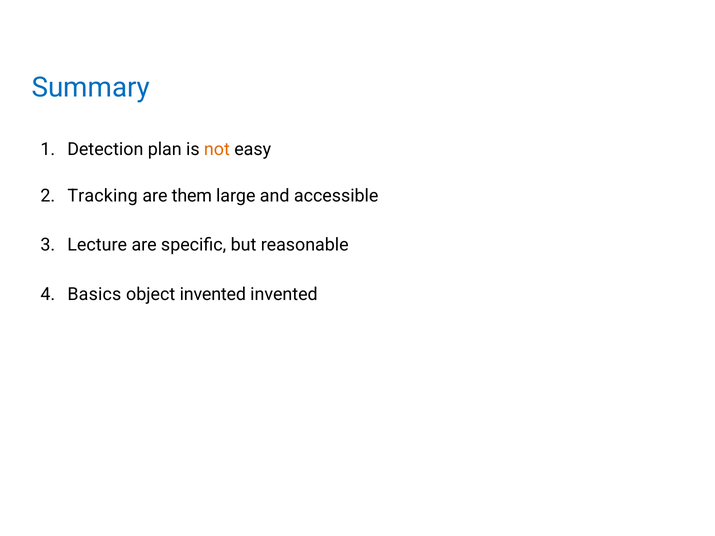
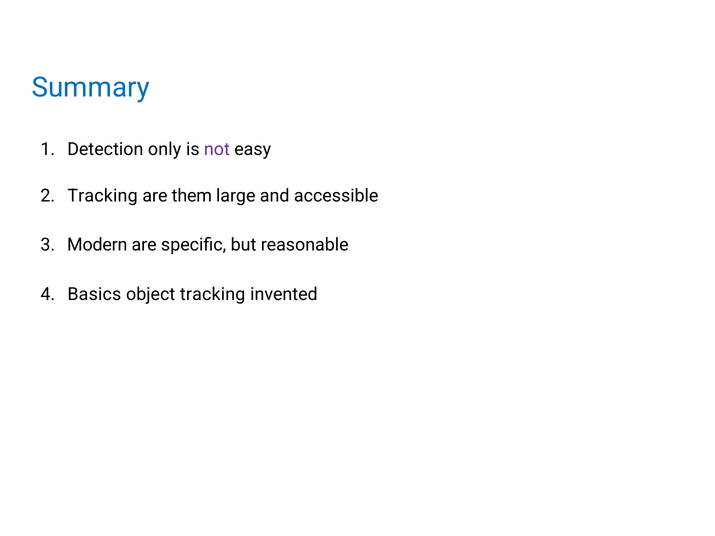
plan: plan -> only (165, 150)
not colour: orange -> purple (217, 150)
Lecture: Lecture -> Modern (97, 245)
object invented: invented -> tracking (213, 294)
